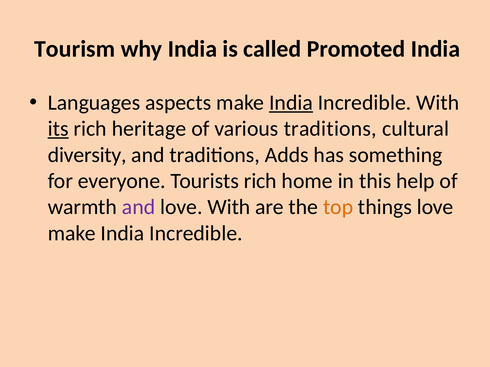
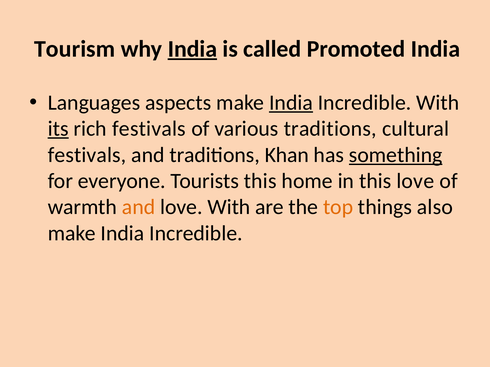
India underline: none -> present (192, 49)
rich heritage: heritage -> festivals (149, 129)
diversity: diversity -> festivals (87, 155)
Adds: Adds -> Khan (287, 155)
something underline: none -> present (396, 155)
Tourists rich: rich -> this (260, 181)
this help: help -> love (415, 181)
and colour: purple -> orange (139, 207)
things love: love -> also (435, 207)
